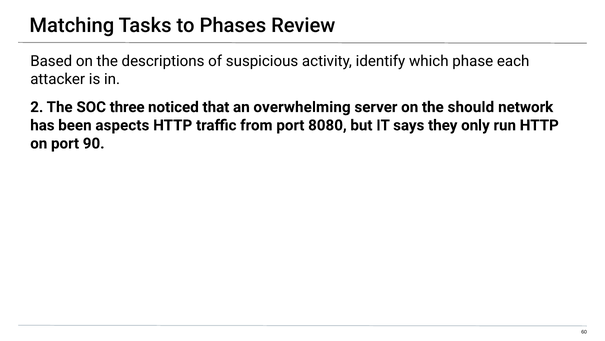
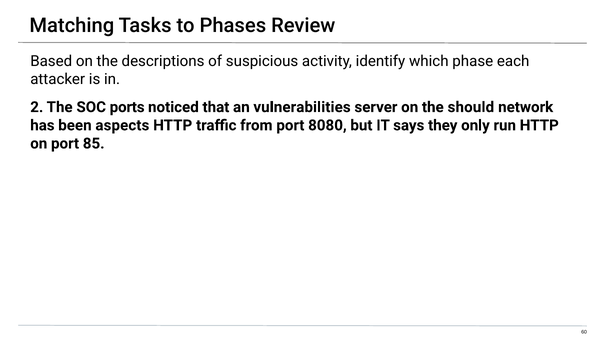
three: three -> ports (127, 107)
overwhelming: overwhelming -> vulnerabilities (302, 107)
90: 90 -> 85 (94, 143)
